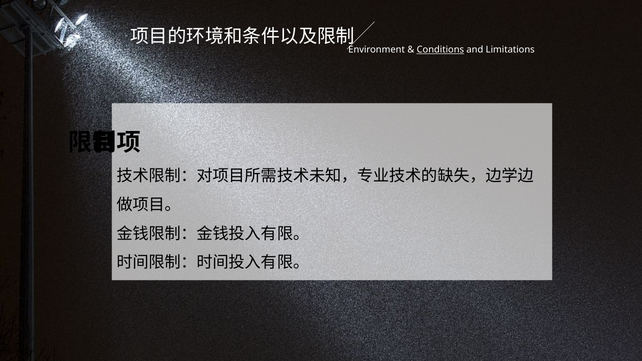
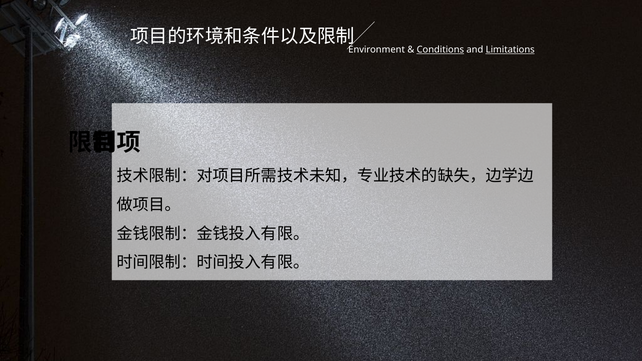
Limitations underline: none -> present (510, 50)
